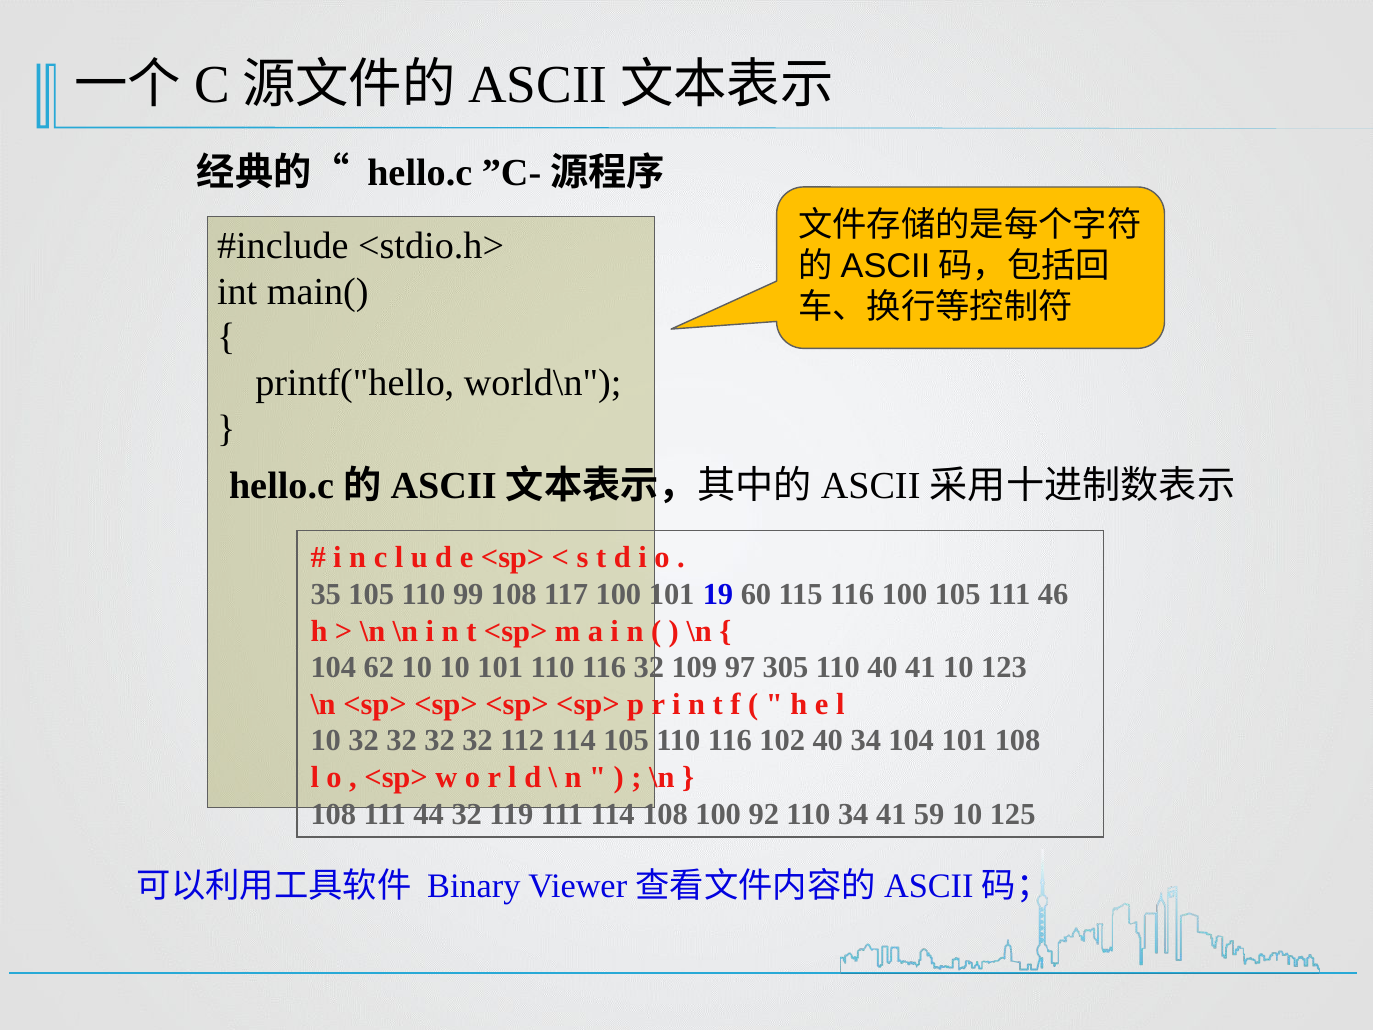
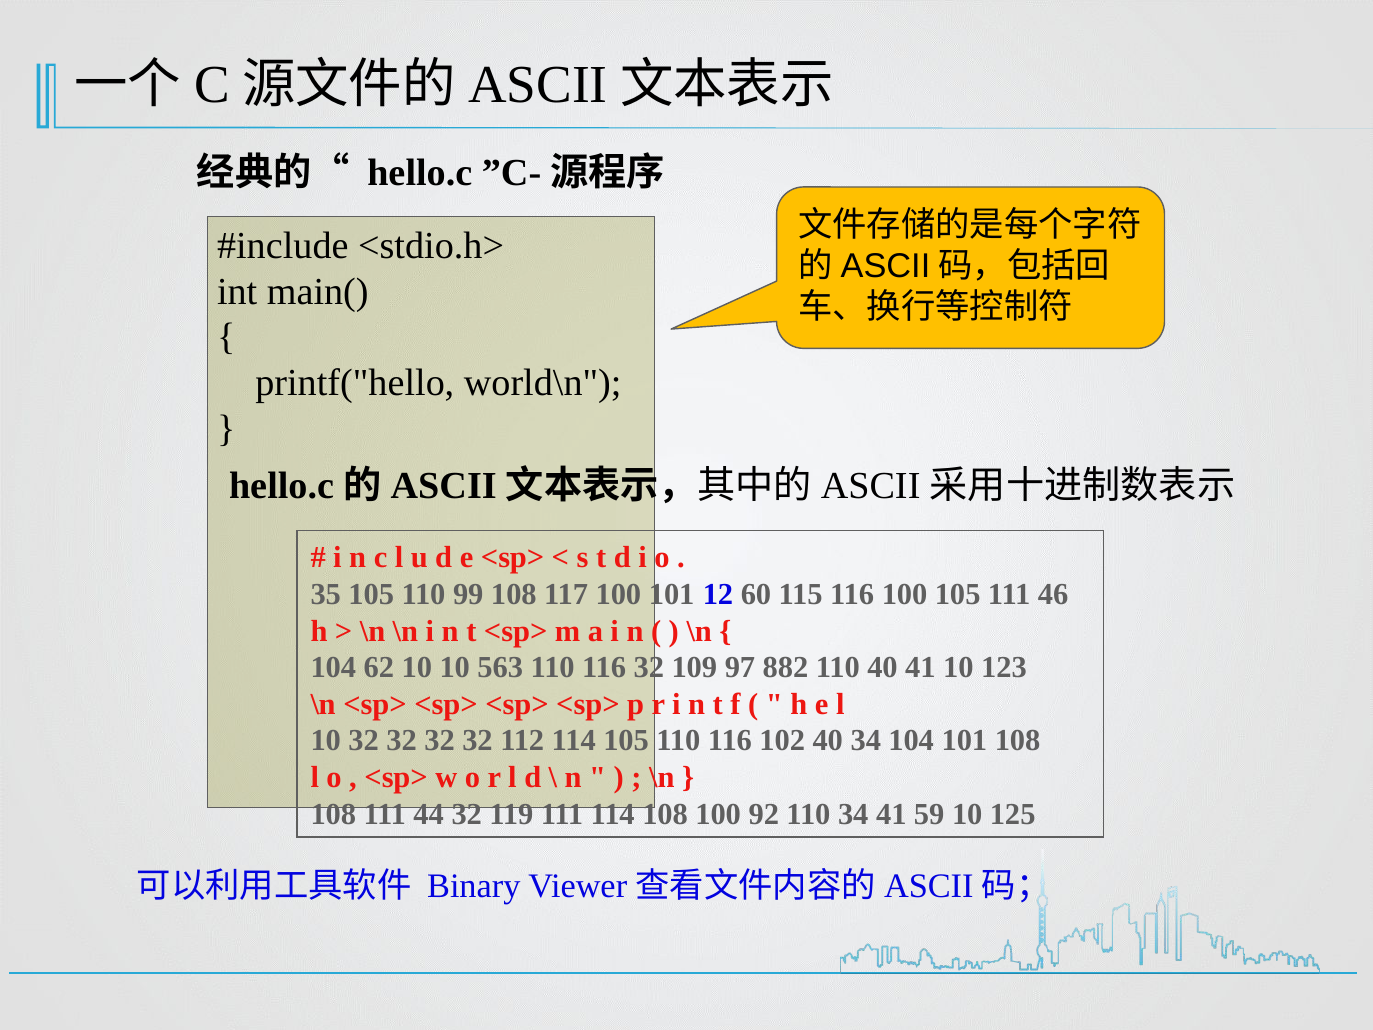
19: 19 -> 12 (718, 594)
10 101: 101 -> 563 (500, 668)
305: 305 -> 882 (786, 668)
